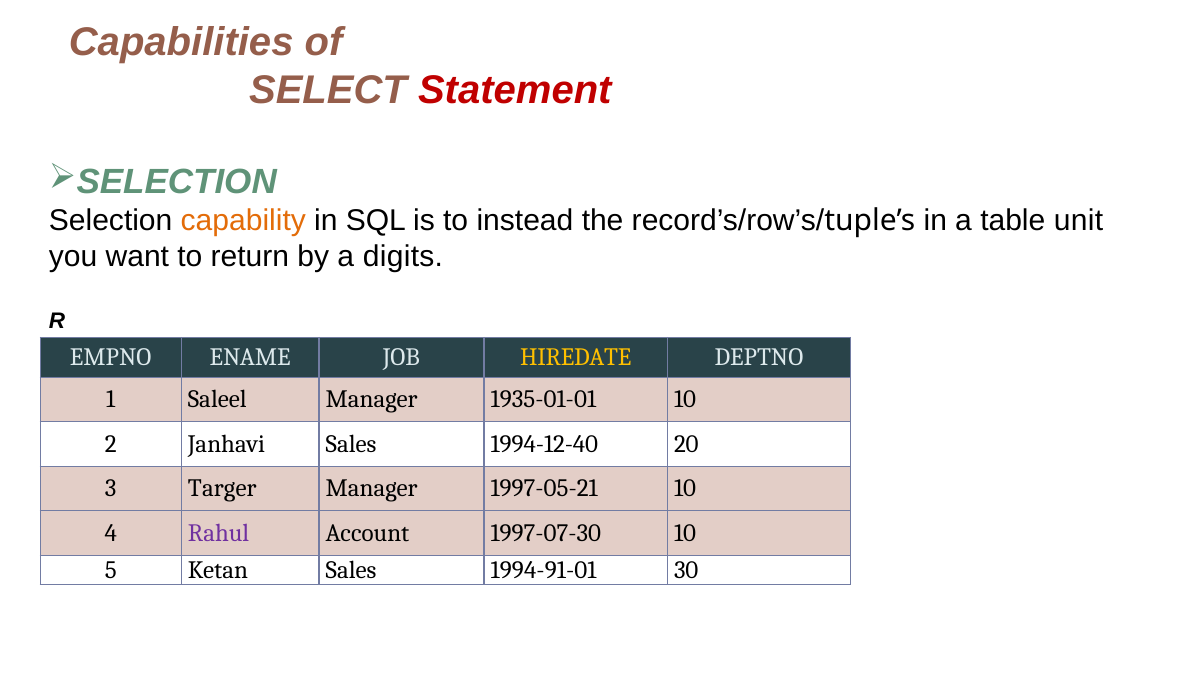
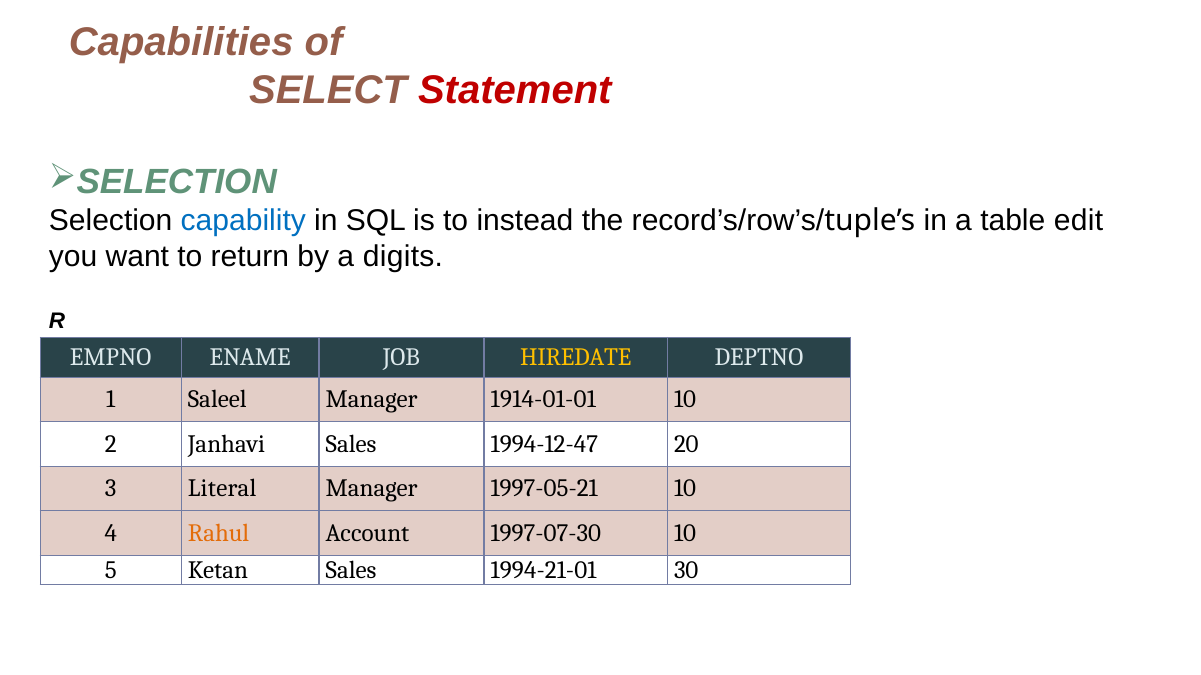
capability colour: orange -> blue (243, 221)
unit: unit -> edit (1078, 221)
1935-01-01: 1935-01-01 -> 1914-01-01 (543, 400)
1994-12-40: 1994-12-40 -> 1994-12-47 (544, 444)
Targer: Targer -> Literal (222, 489)
Rahul colour: purple -> orange (219, 533)
1994-91-01: 1994-91-01 -> 1994-21-01 (544, 570)
